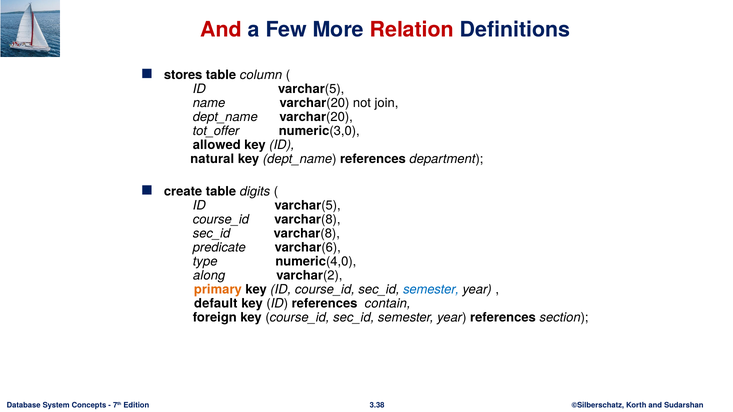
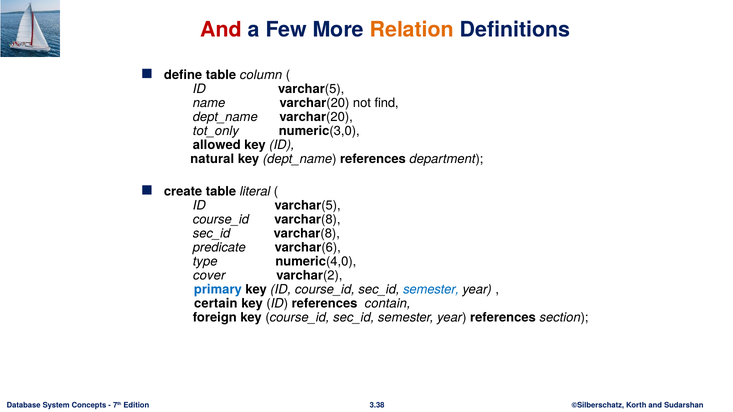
Relation colour: red -> orange (412, 30)
stores: stores -> define (183, 75)
join: join -> find (387, 103)
tot_offer: tot_offer -> tot_only (216, 131)
digits: digits -> literal (255, 192)
along: along -> cover (209, 276)
primary colour: orange -> blue (218, 290)
default: default -> certain (216, 304)
